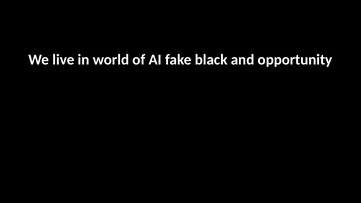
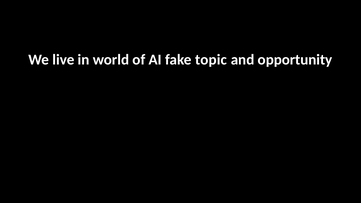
black: black -> topic (211, 60)
